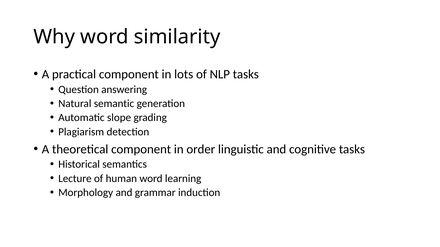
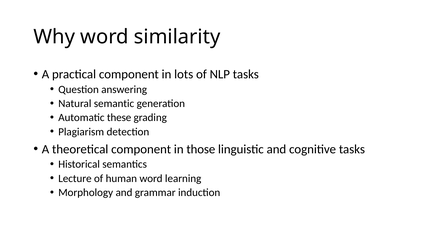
slope: slope -> these (119, 118)
order: order -> those (201, 149)
